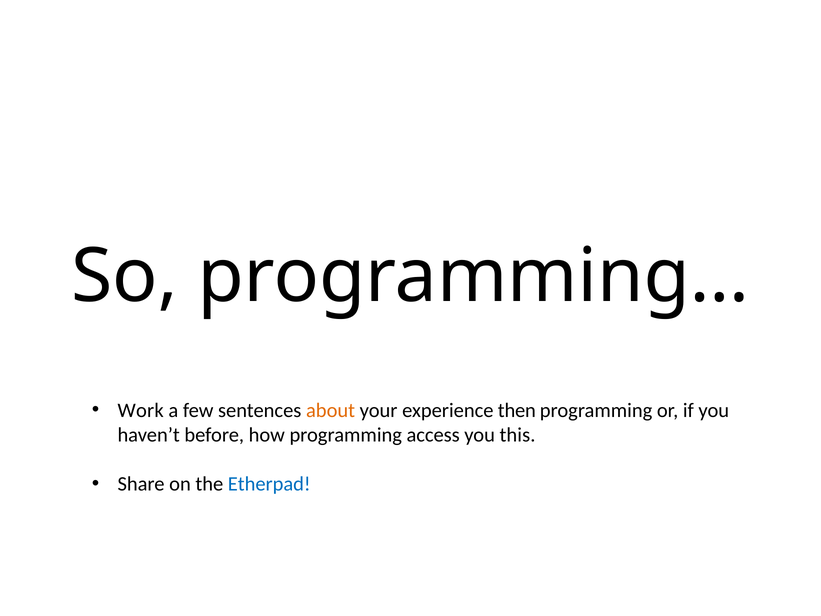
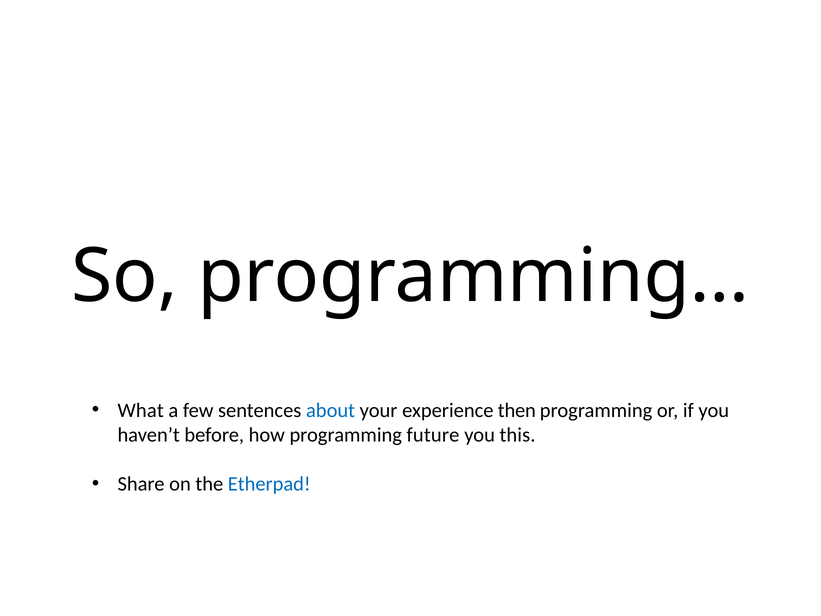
Work: Work -> What (141, 410)
about colour: orange -> blue (331, 410)
access: access -> future (433, 435)
